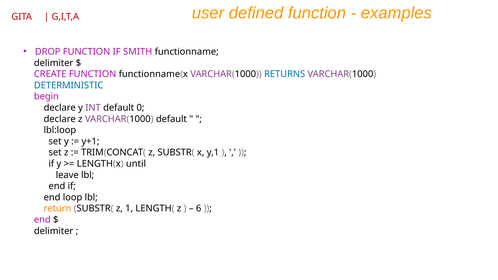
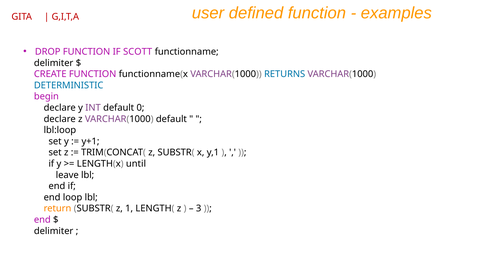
SMITH: SMITH -> SCOTT (138, 52)
6: 6 -> 3 (199, 209)
